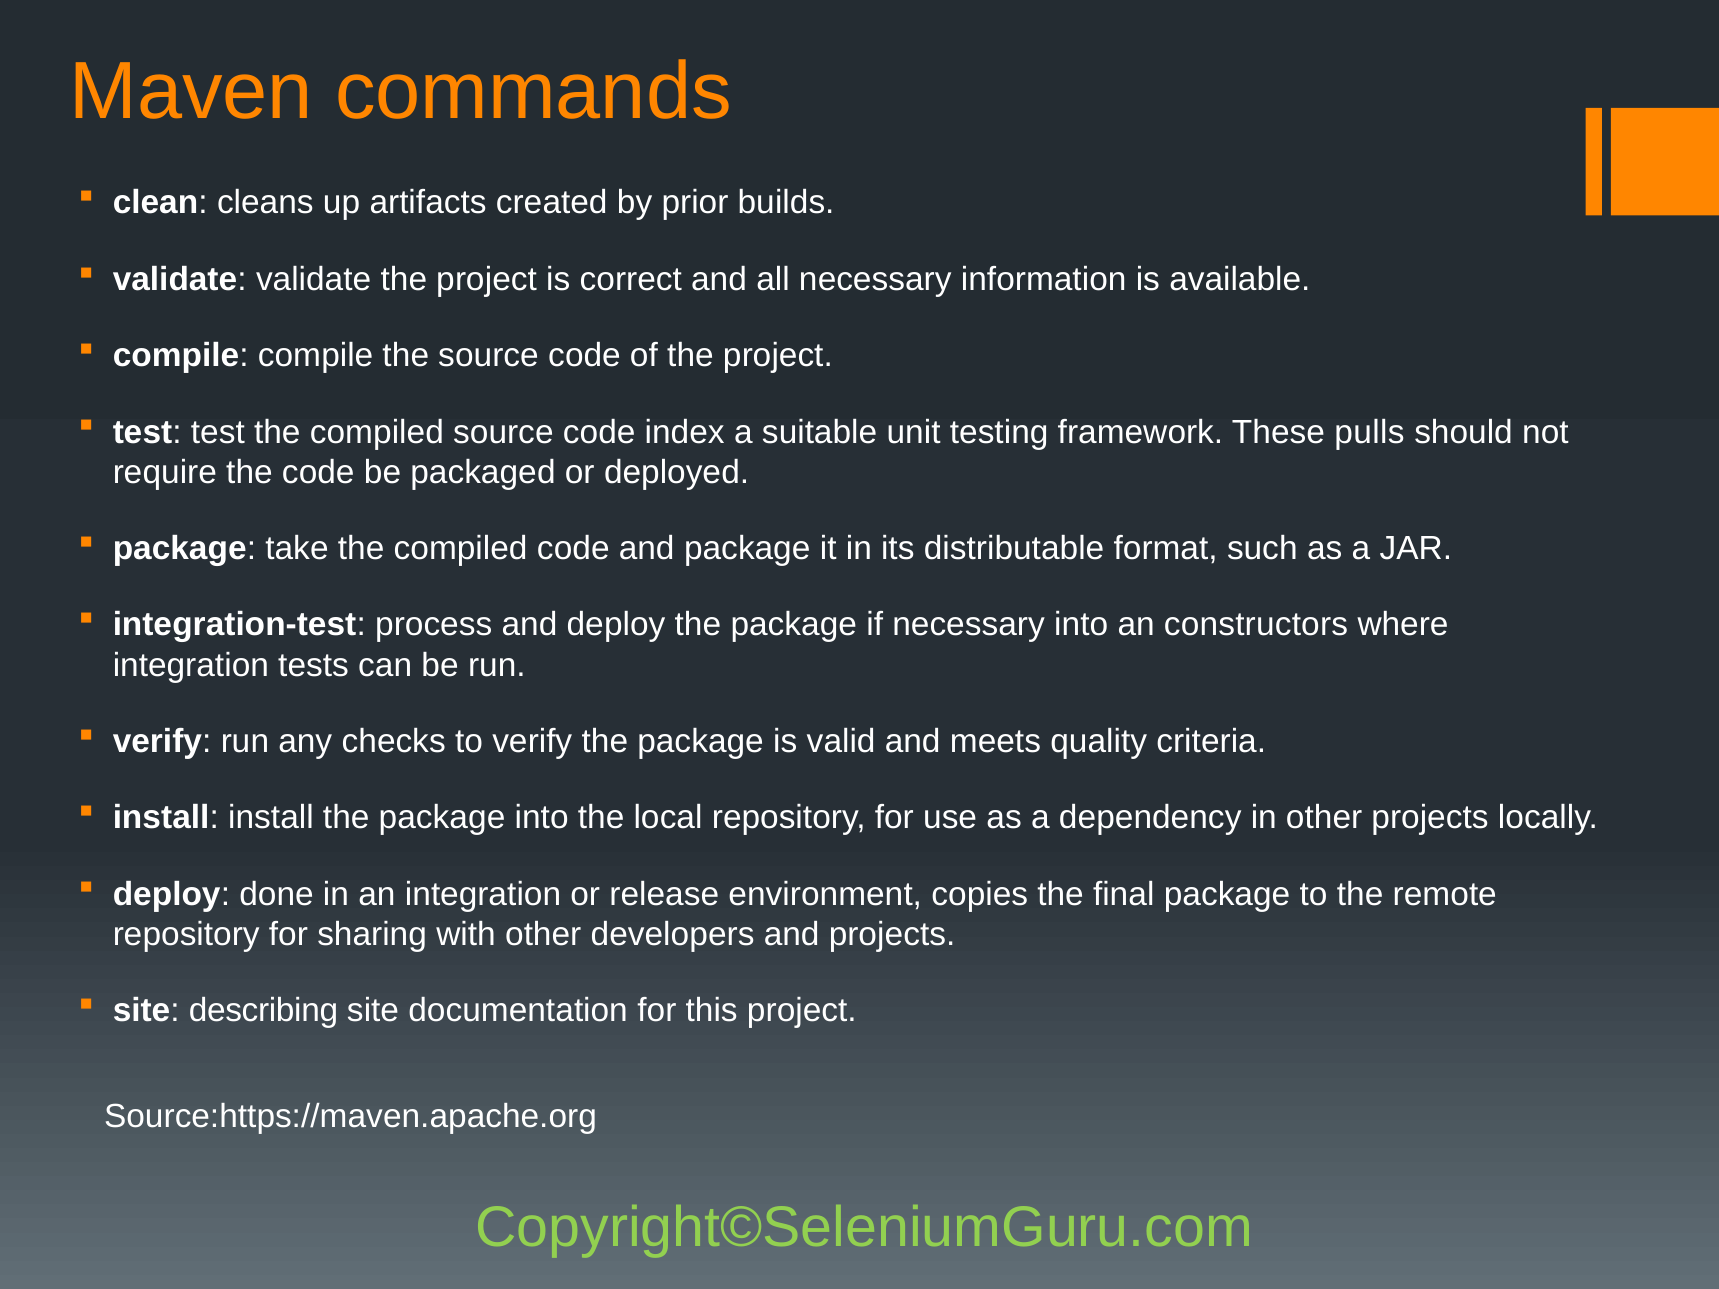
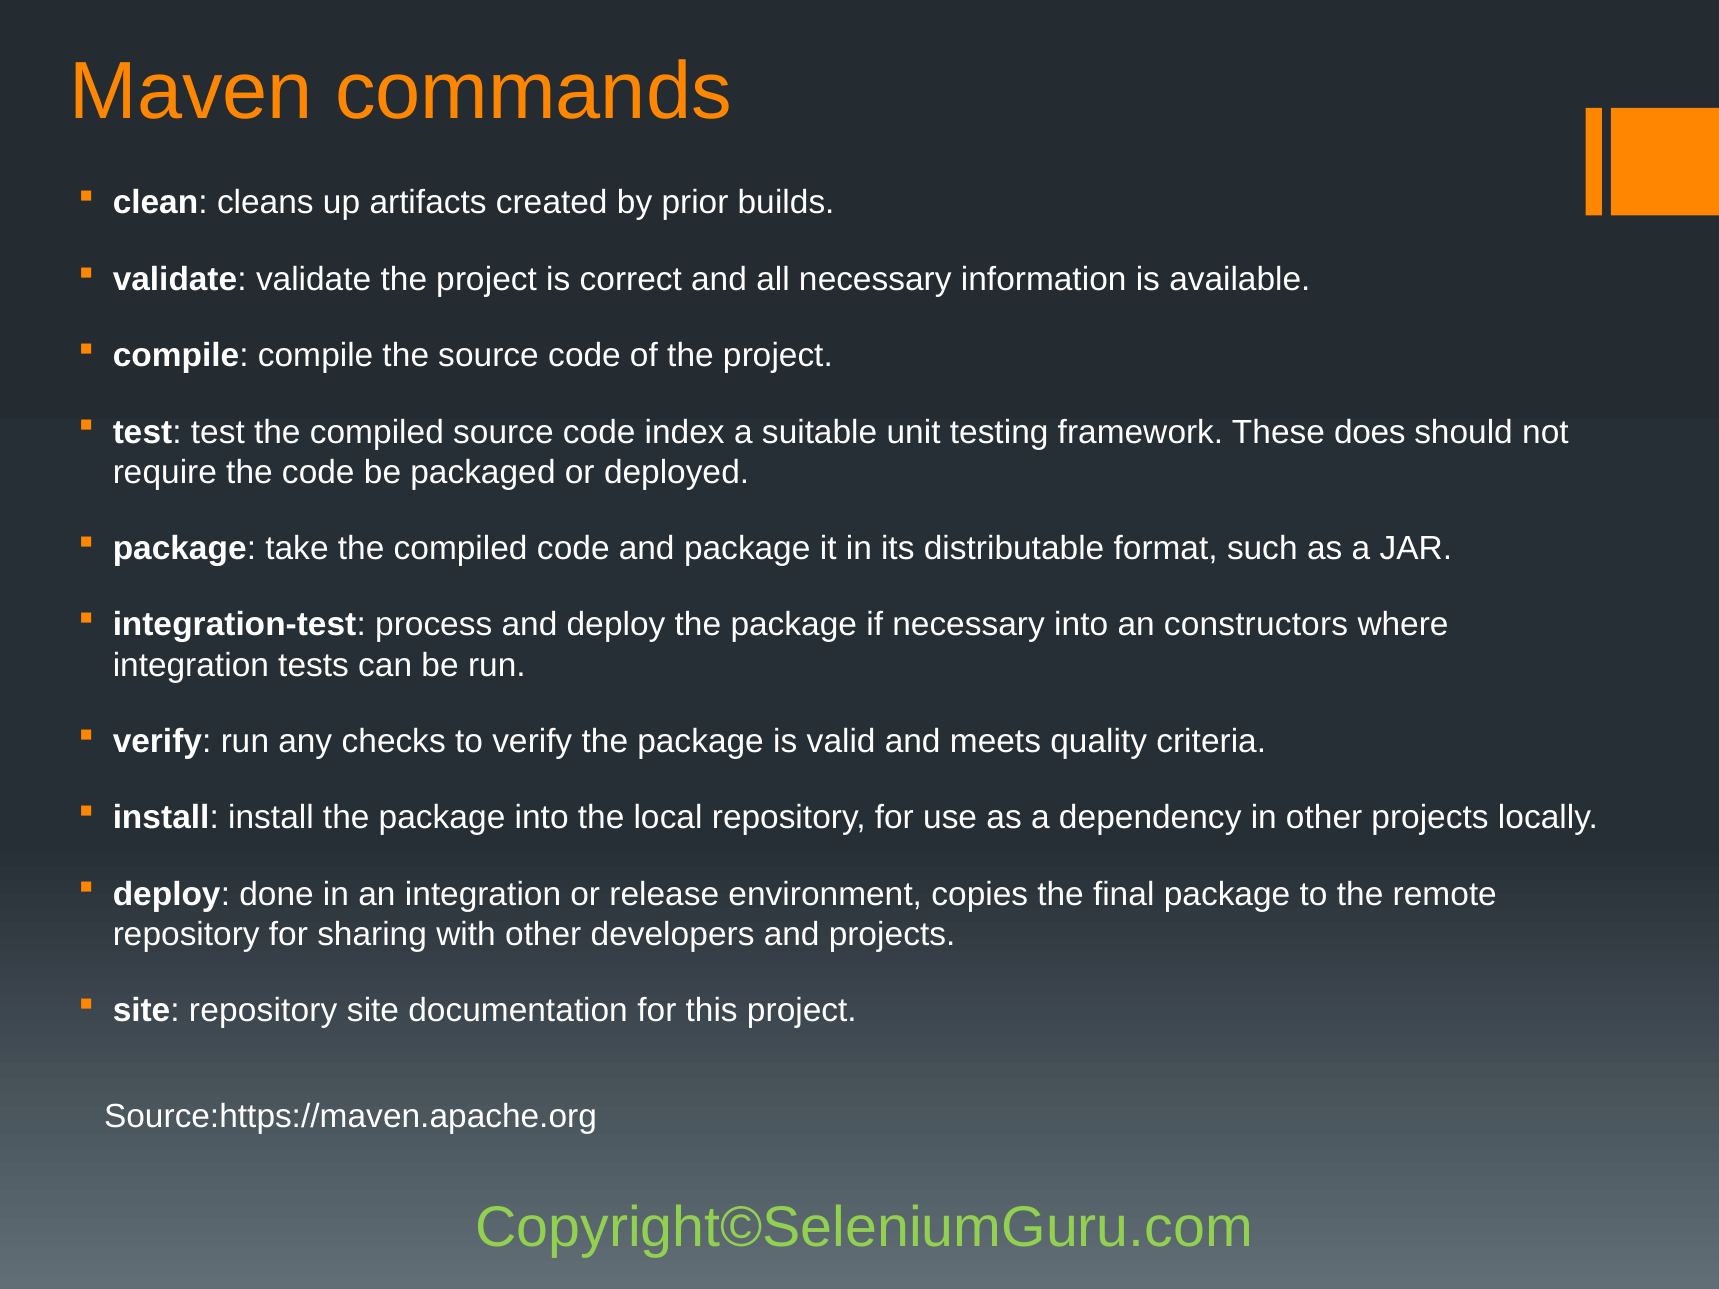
pulls: pulls -> does (1370, 432)
site describing: describing -> repository (263, 1011)
